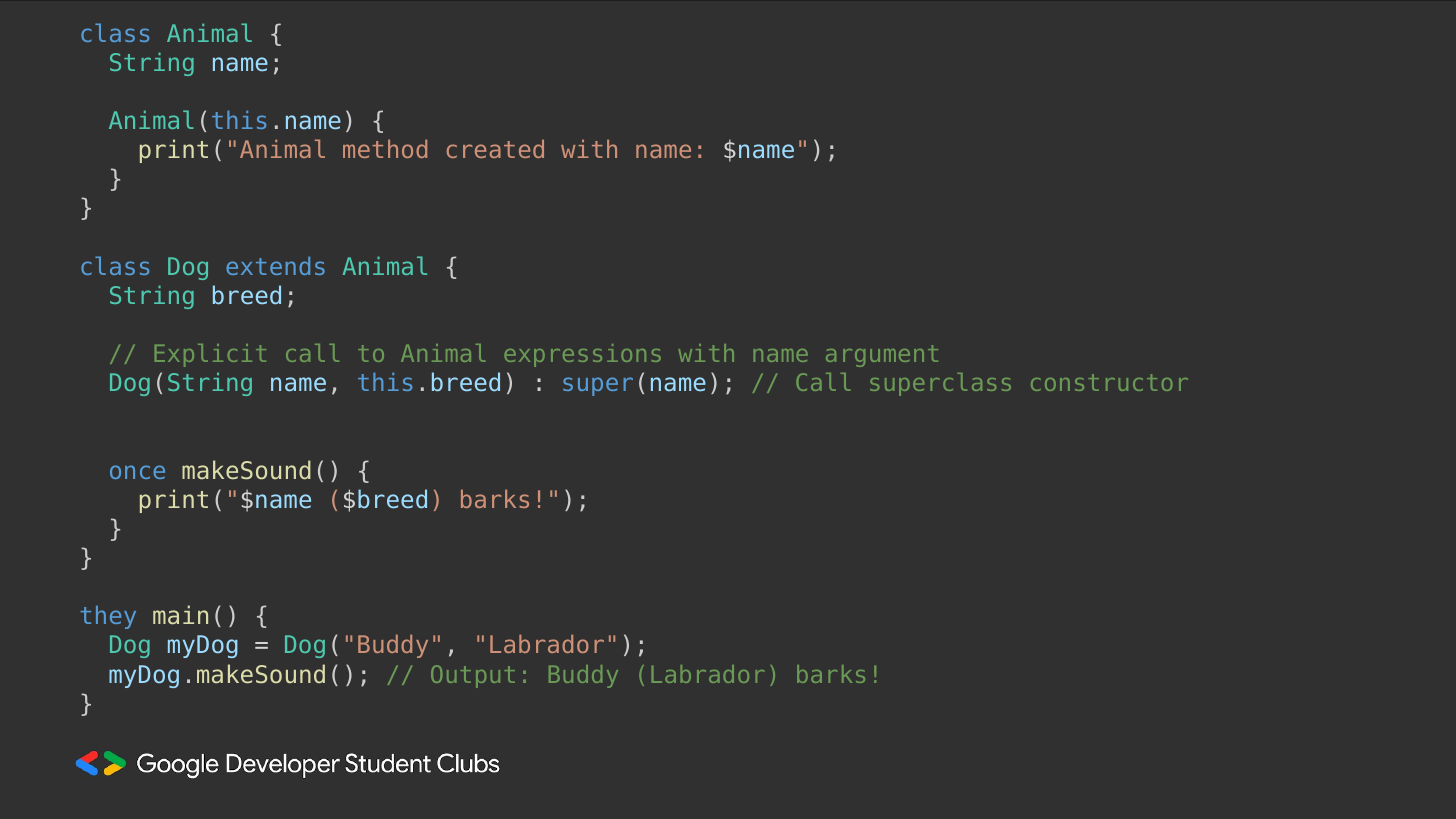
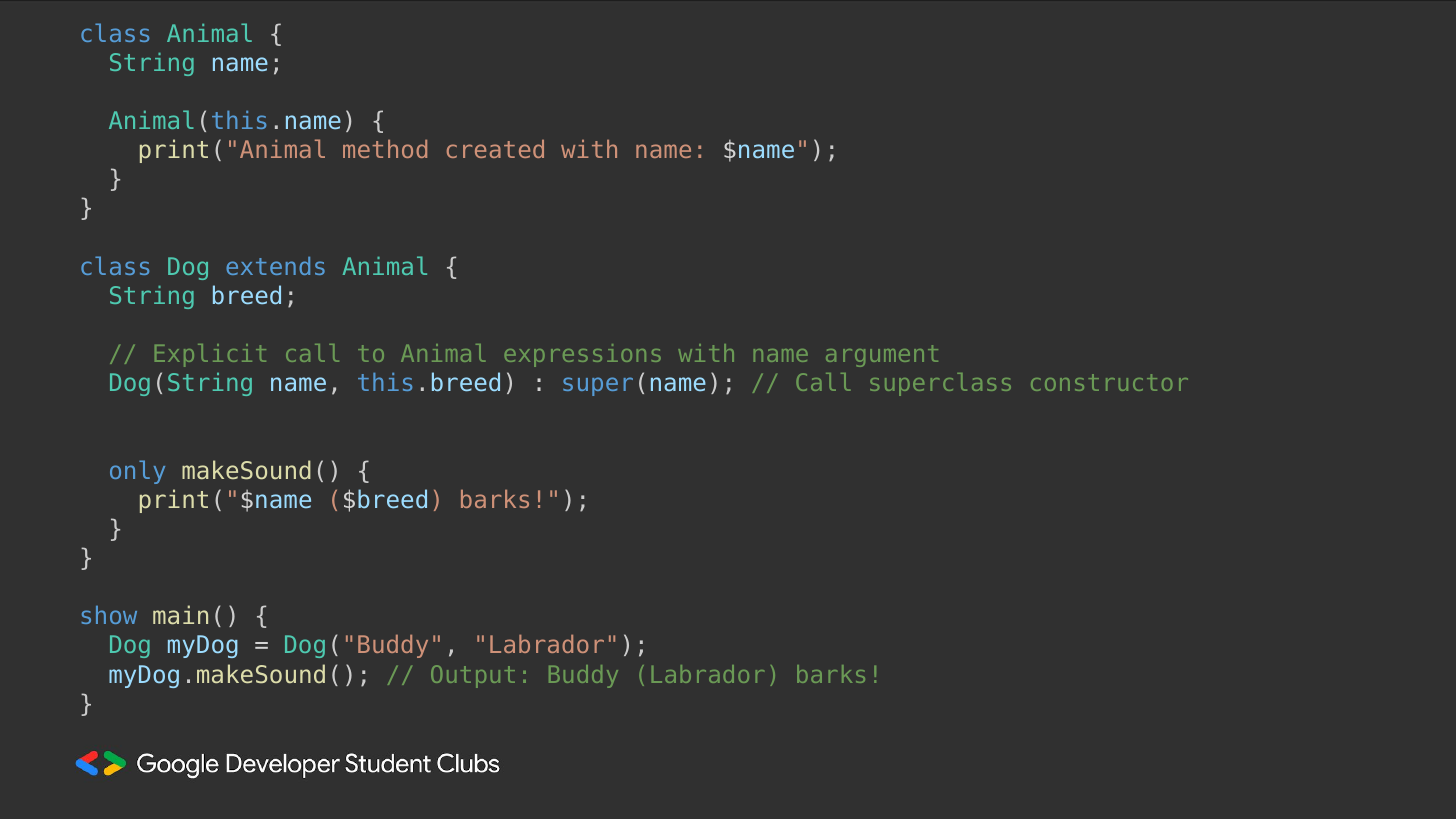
once: once -> only (138, 471)
they: they -> show (108, 617)
